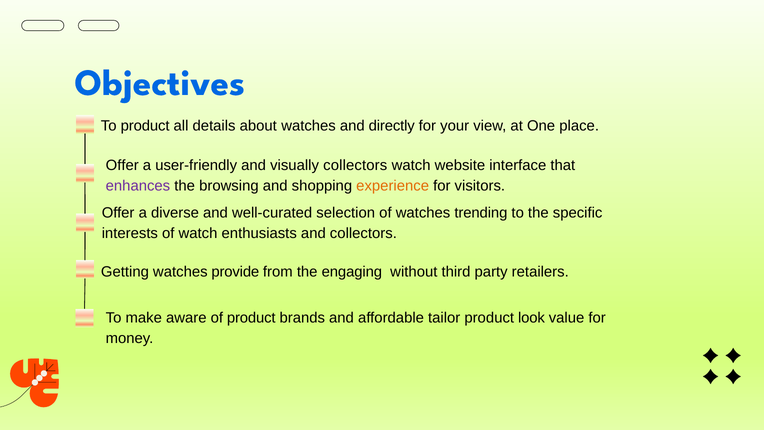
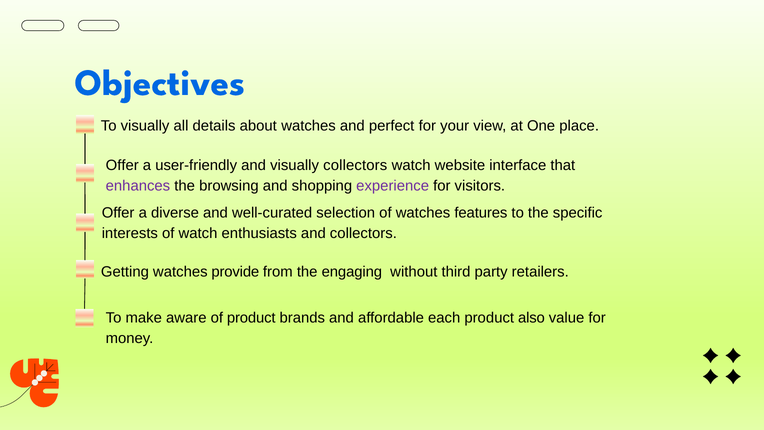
To product: product -> visually (145, 126)
directly: directly -> perfect (392, 126)
experience colour: orange -> purple (393, 186)
trending: trending -> features (481, 213)
tailor: tailor -> each (444, 318)
look: look -> also (531, 318)
